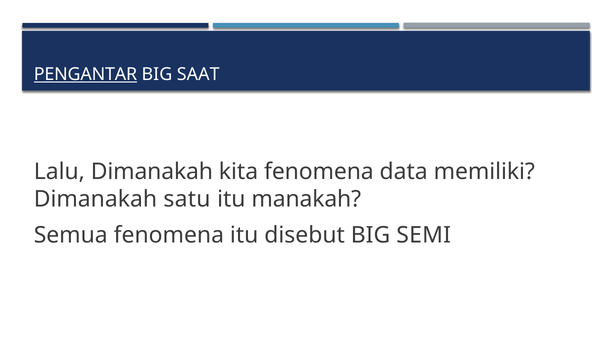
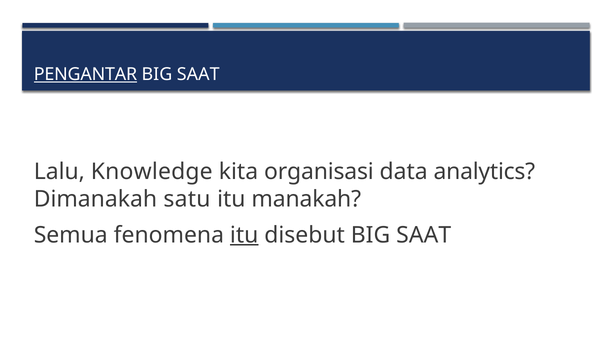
Lalu Dimanakah: Dimanakah -> Knowledge (152, 172)
kita fenomena: fenomena -> organisasi (319, 172)
memiliki: memiliki -> analytics (484, 172)
itu underline: none -> present (244, 235)
disebut BIG SEMI: SEMI -> SAAT (424, 235)
